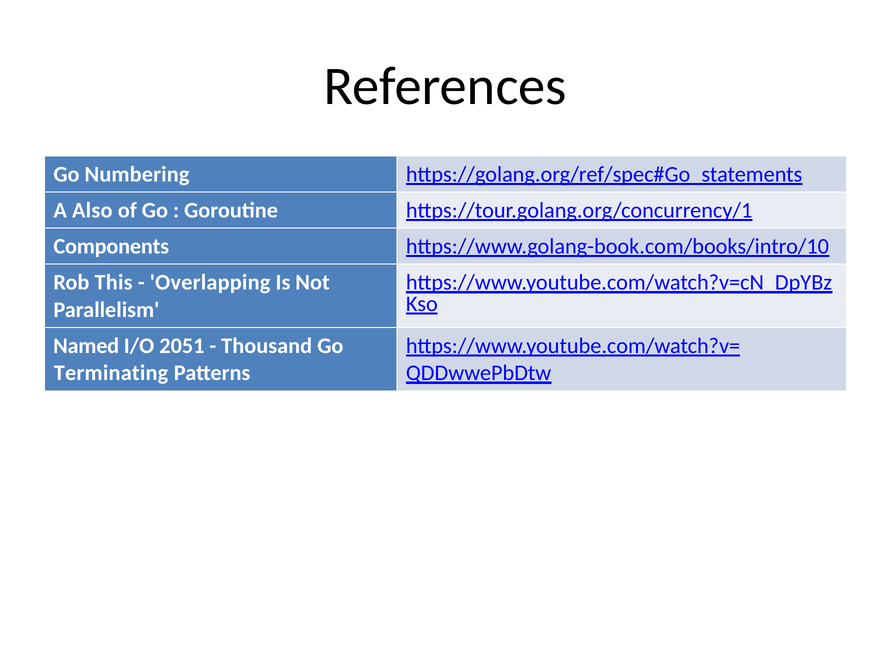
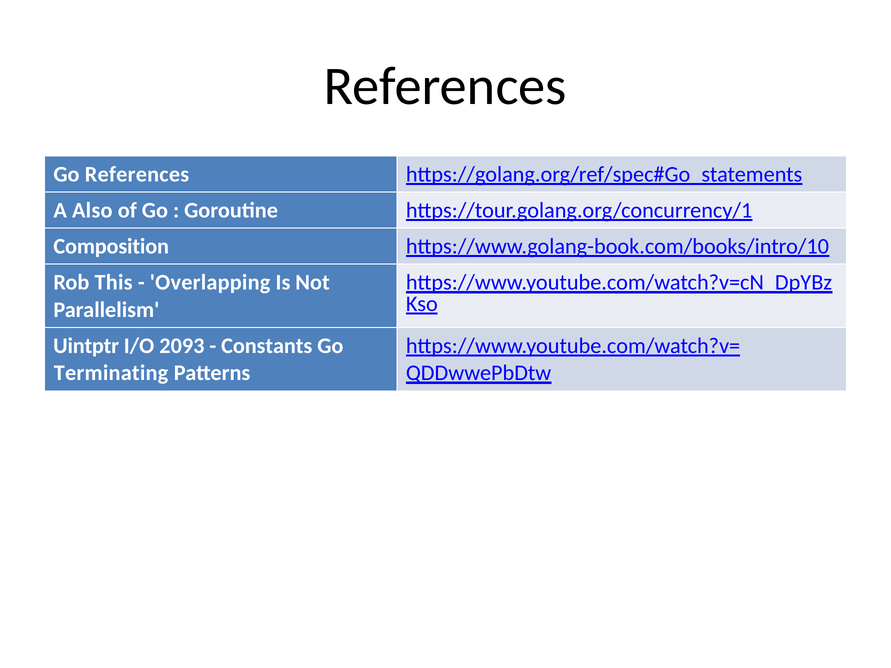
Go Numbering: Numbering -> References (137, 174)
Components: Components -> Composition (111, 247)
Named: Named -> Uintptr (86, 346)
2051: 2051 -> 2093 (182, 346)
Thousand: Thousand -> Constants (267, 346)
